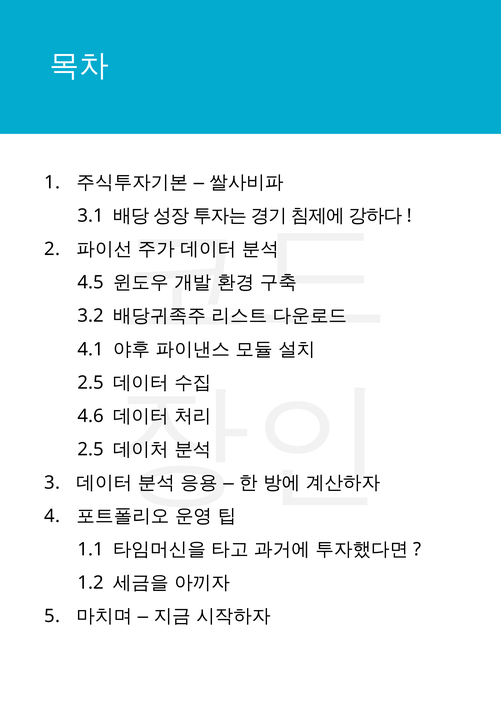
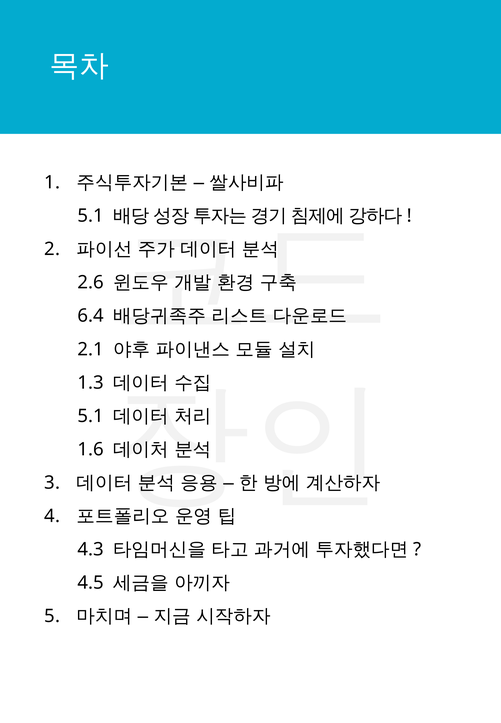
3.1: 3.1 -> 5.1 (91, 216)
4.5: 4.5 -> 2.6 (91, 283)
3.2: 3.2 -> 6.4 (91, 316)
4.1: 4.1 -> 2.1 (91, 350)
2.5: 2.5 -> 1.3 (91, 383)
4.6: 4.6 -> 5.1 (91, 416)
2.5: 2.5 -> 1.6 (91, 450)
1.1: 1.1 -> 4.3 (91, 550)
1.2: 1.2 -> 4.5 (91, 583)
